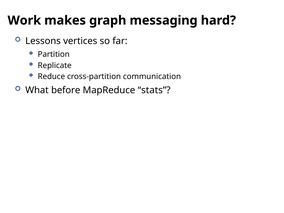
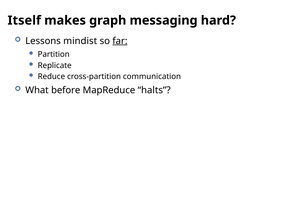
Work: Work -> Itself (24, 20)
vertices: vertices -> mindist (80, 41)
far underline: none -> present (120, 41)
stats: stats -> halts (154, 90)
